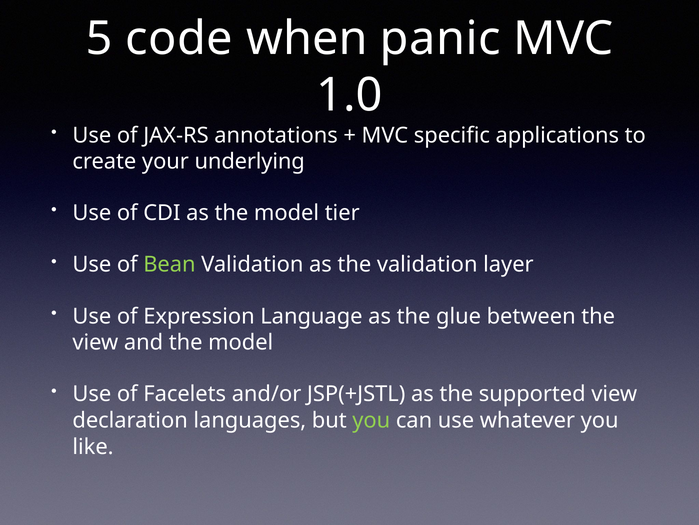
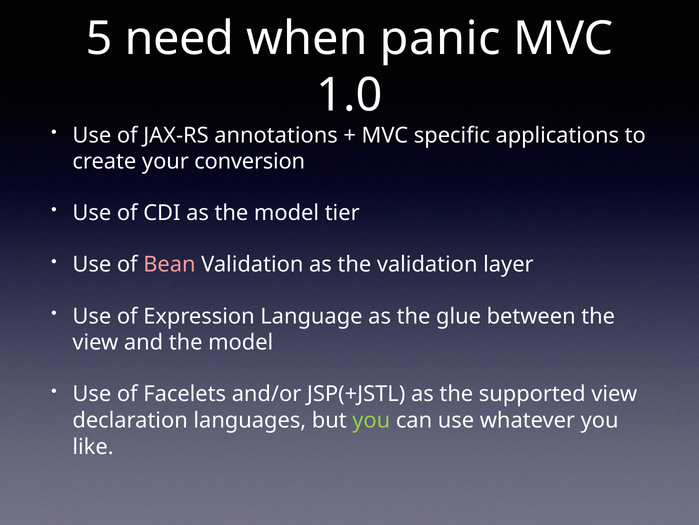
code: code -> need (179, 39)
underlying: underlying -> conversion (250, 161)
Bean colour: light green -> pink (169, 264)
